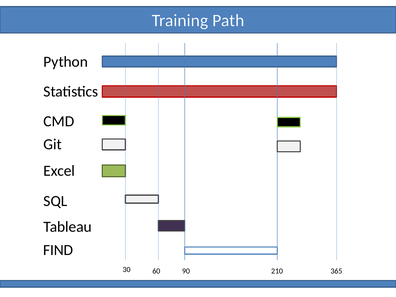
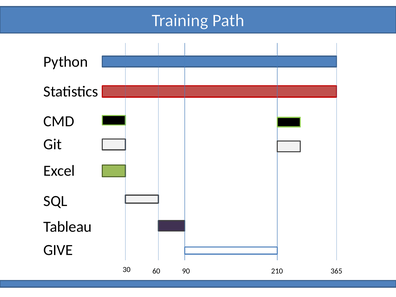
FIND: FIND -> GIVE (58, 250)
